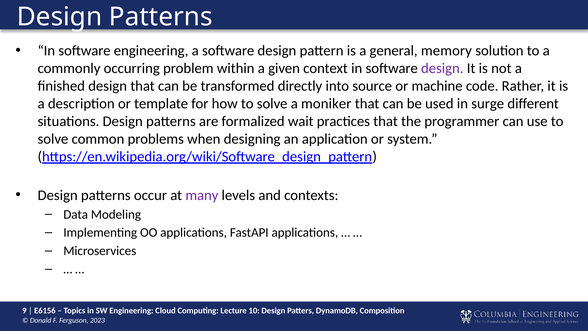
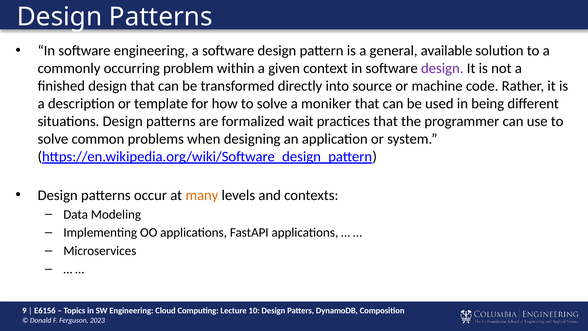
memory: memory -> available (447, 51)
surge: surge -> being (488, 104)
many colour: purple -> orange (202, 195)
